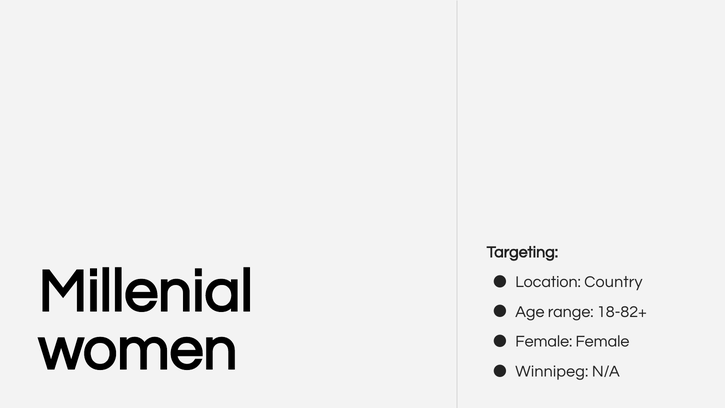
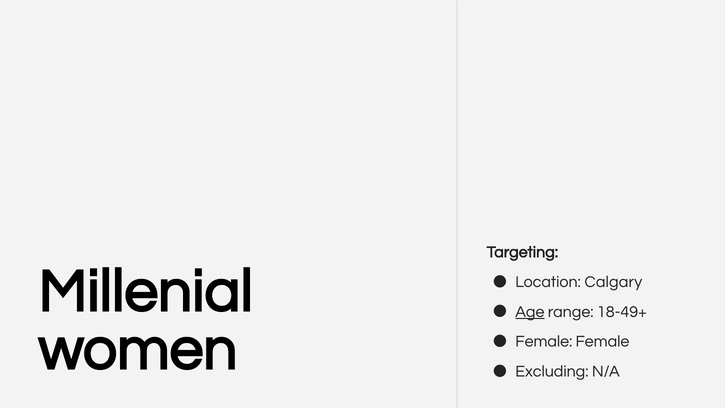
Country: Country -> Calgary (613, 282)
Age underline: none -> present (530, 312)
18-82+: 18-82+ -> 18-49+ (622, 312)
Winnipeg: Winnipeg -> Excluding (552, 371)
